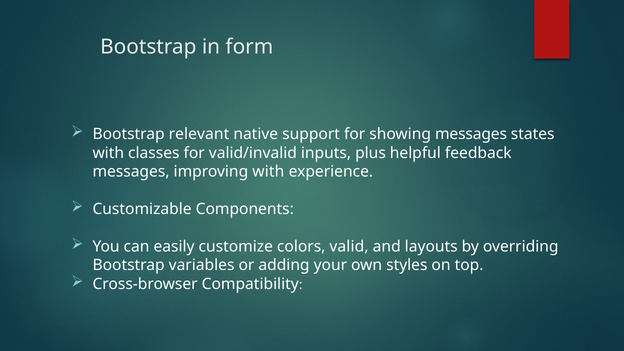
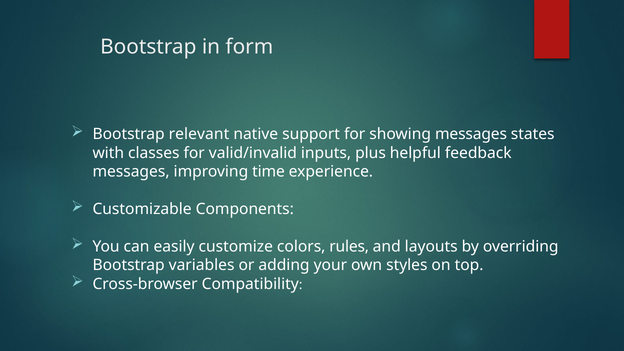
improving with: with -> time (269, 172)
valid: valid -> rules (349, 247)
